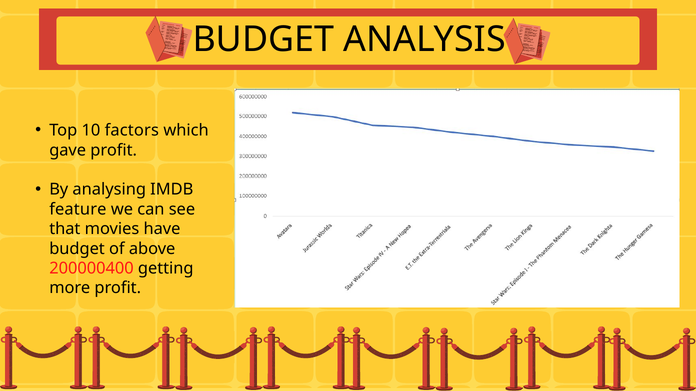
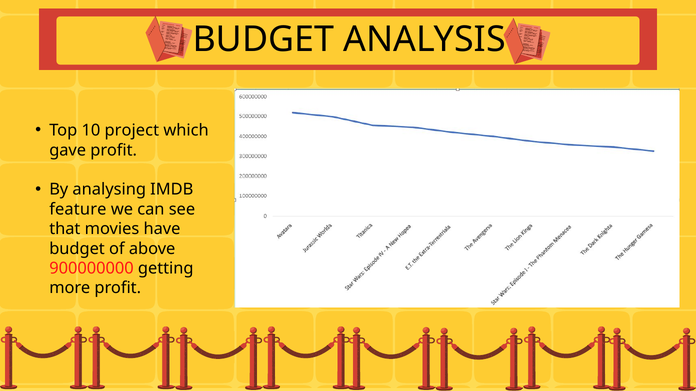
factors: factors -> project (132, 131)
200000400: 200000400 -> 900000000 (92, 269)
